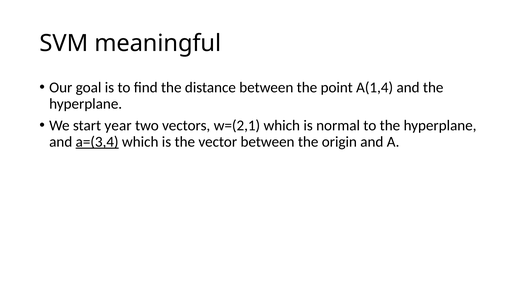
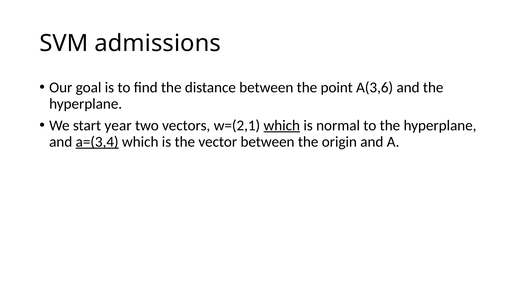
meaningful: meaningful -> admissions (158, 44)
A(1,4: A(1,4 -> A(3,6 (375, 88)
which underline: none -> present (282, 126)
